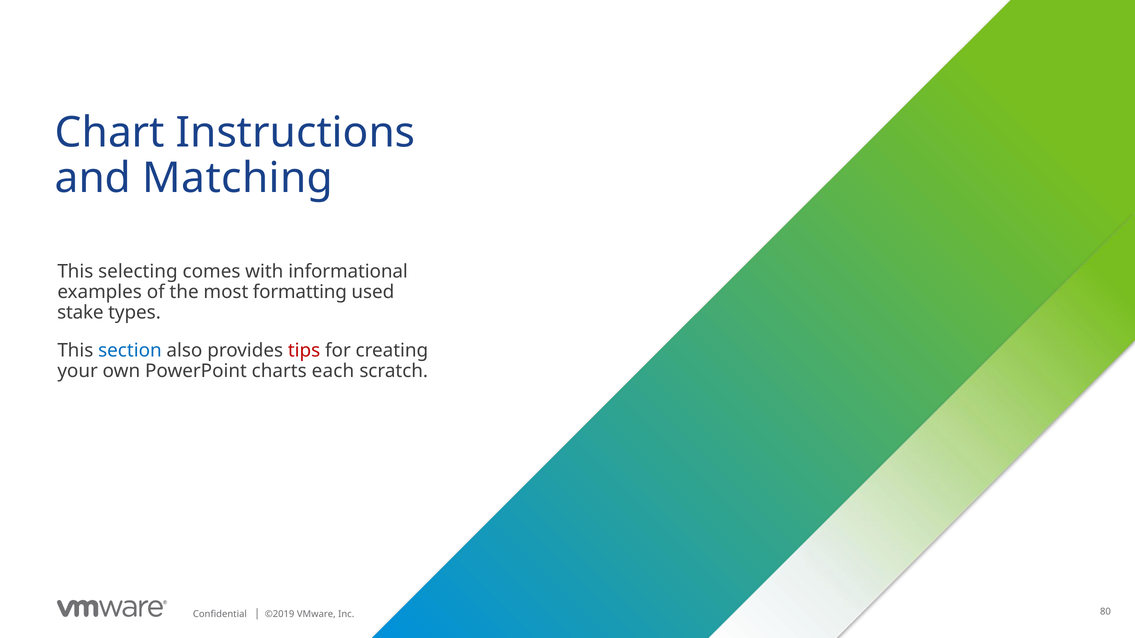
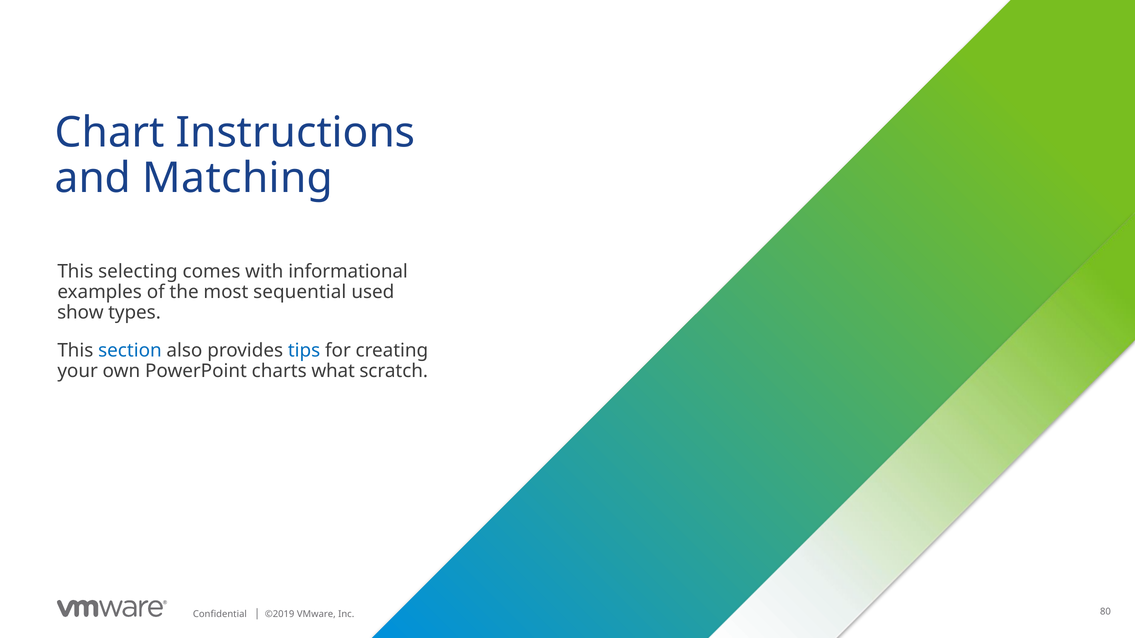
formatting: formatting -> sequential (300, 292)
stake: stake -> show (80, 313)
tips colour: red -> blue (304, 351)
each: each -> what (333, 371)
